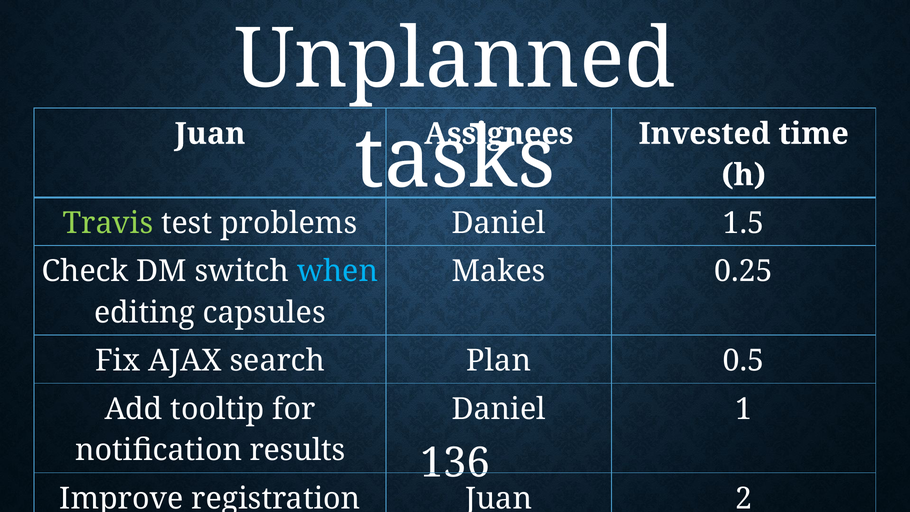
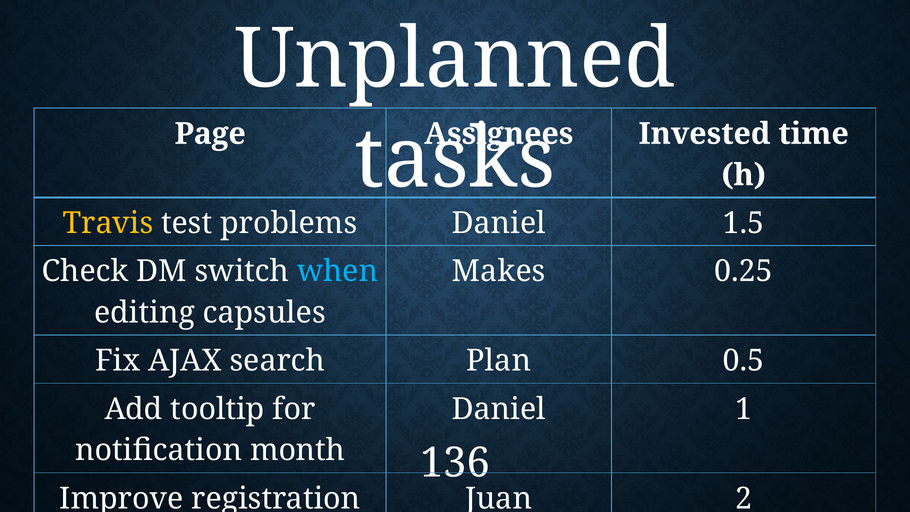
Juan: Juan -> Page (210, 134)
Travis colour: light green -> yellow (108, 223)
results: results -> month (298, 450)
